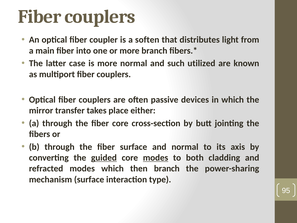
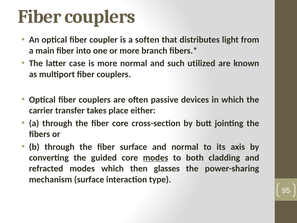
mirror: mirror -> carrier (41, 110)
guided underline: present -> none (104, 158)
then branch: branch -> glasses (167, 168)
